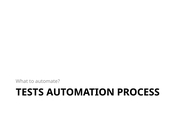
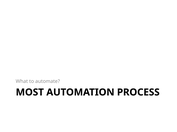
TESTS: TESTS -> MOST (30, 93)
